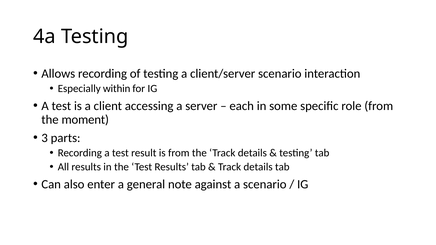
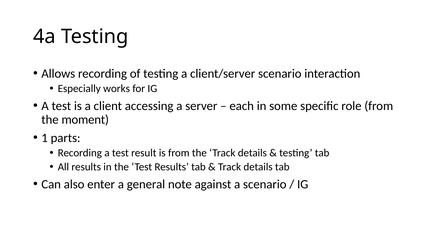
within: within -> works (117, 89)
3: 3 -> 1 (45, 138)
